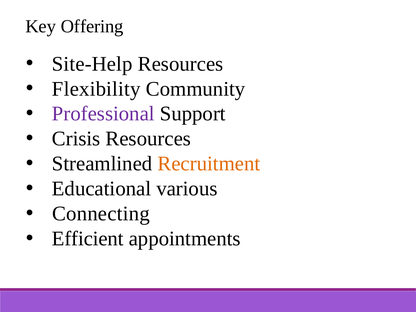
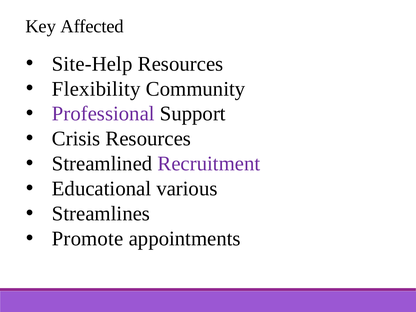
Offering: Offering -> Affected (92, 26)
Recruitment colour: orange -> purple (209, 164)
Connecting: Connecting -> Streamlines (101, 214)
Efficient: Efficient -> Promote (88, 239)
